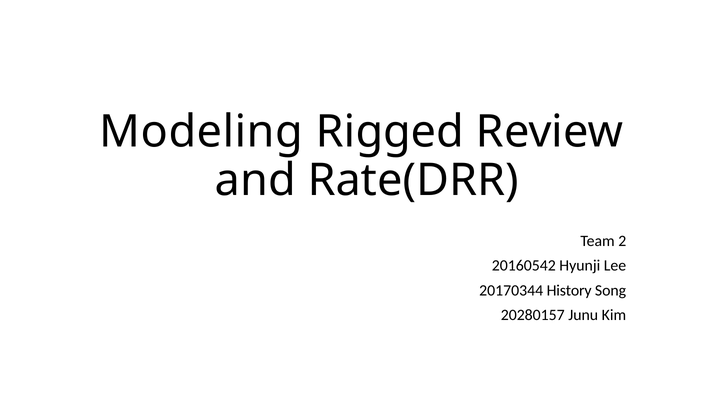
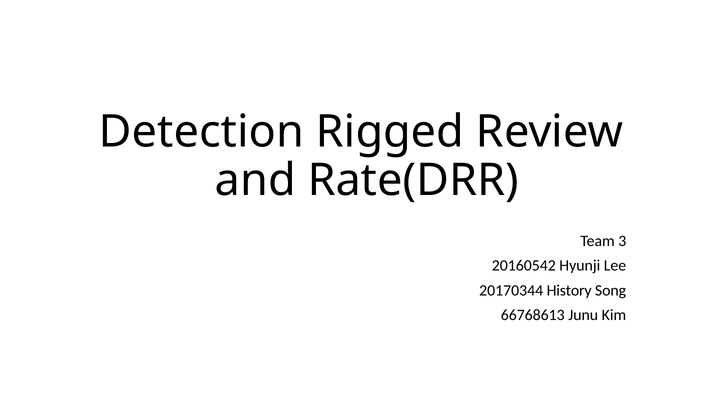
Modeling: Modeling -> Detection (201, 132)
2: 2 -> 3 (622, 241)
20280157: 20280157 -> 66768613 (533, 315)
